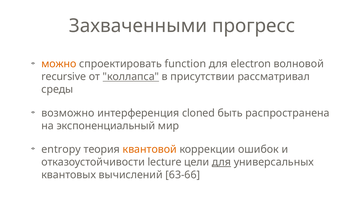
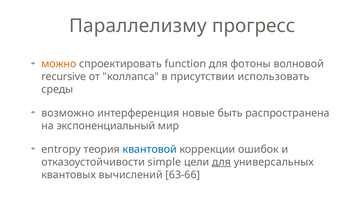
Захваченными: Захваченными -> Параллелизму (138, 26)
electron: electron -> фотоны (251, 64)
коллапса underline: present -> none (131, 77)
рассматривал: рассматривал -> использовать (274, 77)
cloned: cloned -> новые (198, 113)
квантовой colour: orange -> blue (150, 149)
lecture: lecture -> simple (164, 162)
